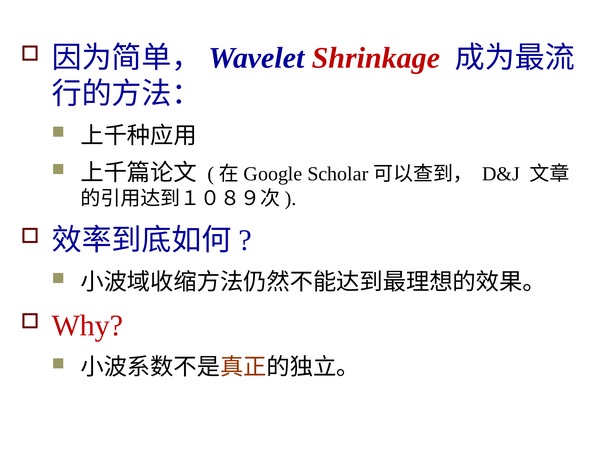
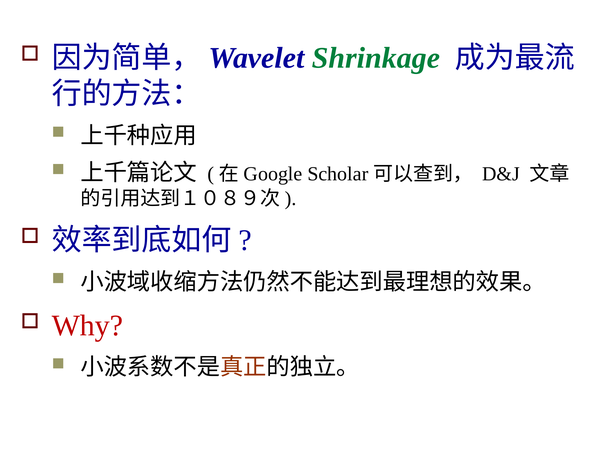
Shrinkage colour: red -> green (376, 58)
